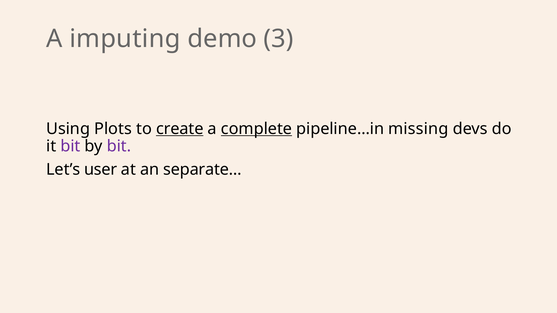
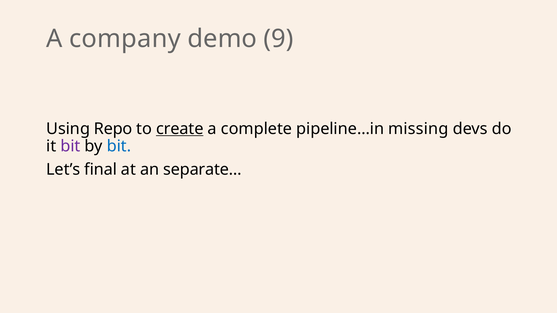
imputing: imputing -> company (125, 39)
3: 3 -> 9 (279, 39)
Plots: Plots -> Repo (113, 129)
complete underline: present -> none (256, 129)
bit colour: purple -> blue (119, 146)
user: user -> final (101, 170)
